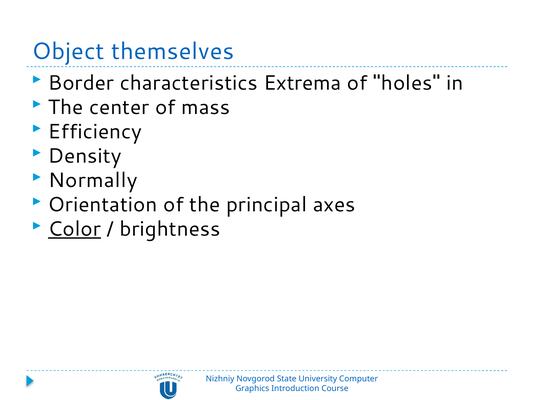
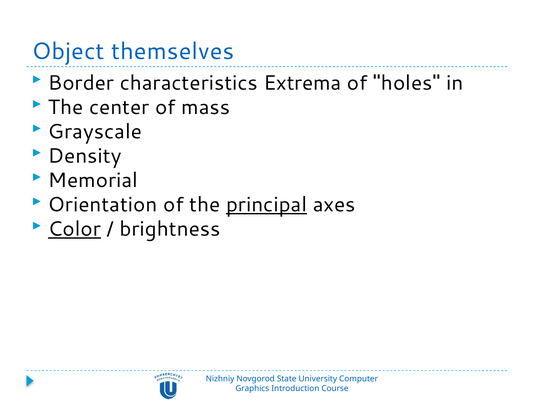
Efficiency: Efficiency -> Grayscale (95, 132)
Normally: Normally -> Memorial (93, 181)
principal underline: none -> present (267, 205)
